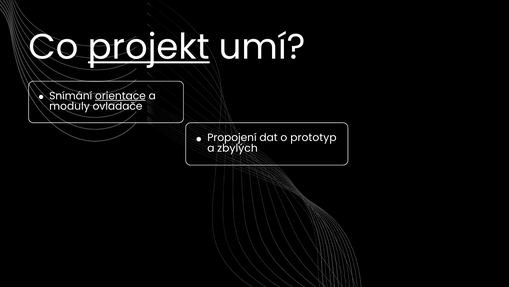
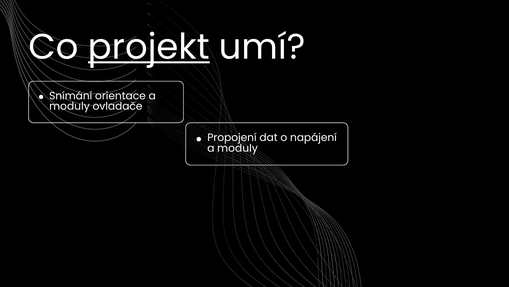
orientace underline: present -> none (120, 96)
prototyp: prototyp -> napájení (313, 137)
zbylých: zbylých -> moduly (238, 148)
